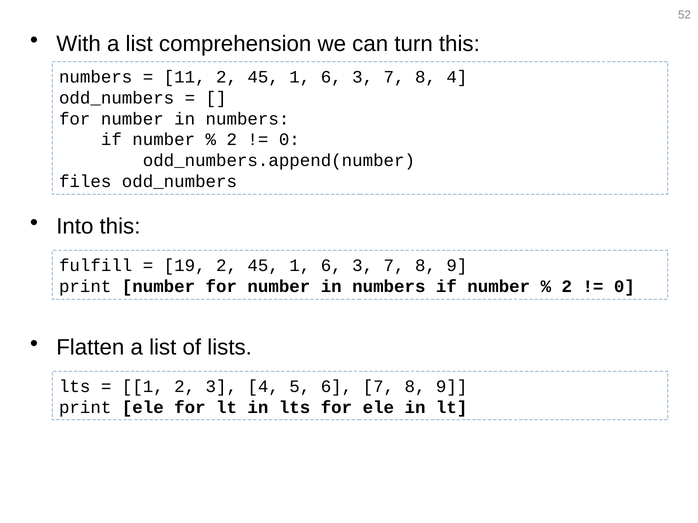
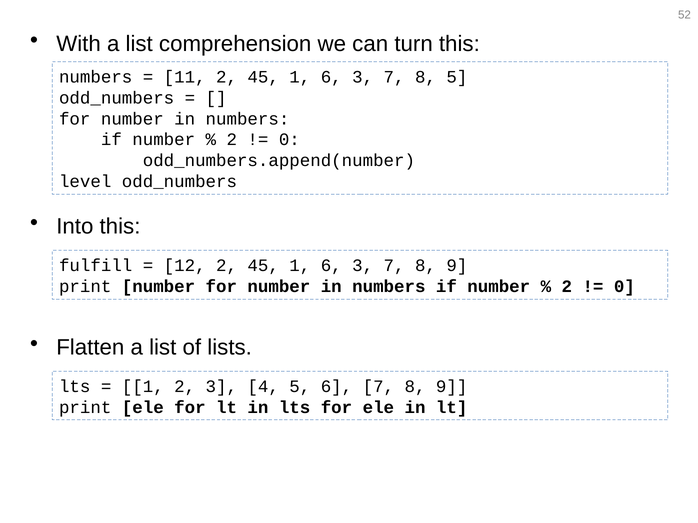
8 4: 4 -> 5 (457, 77)
files: files -> level (85, 182)
19: 19 -> 12 (185, 266)
